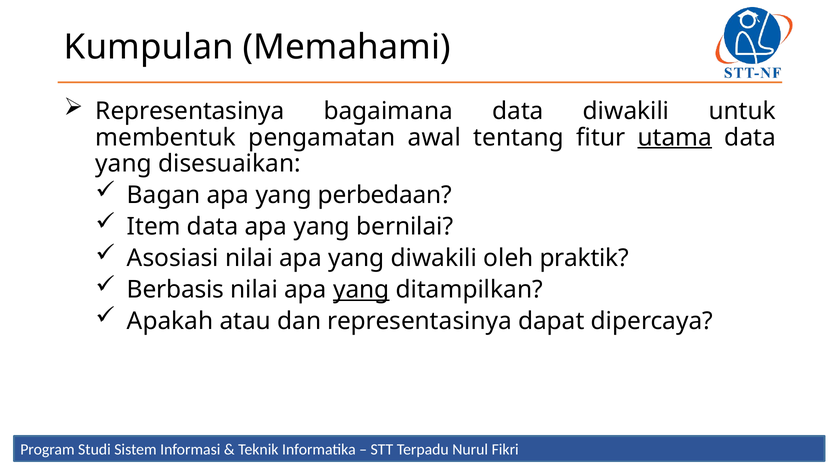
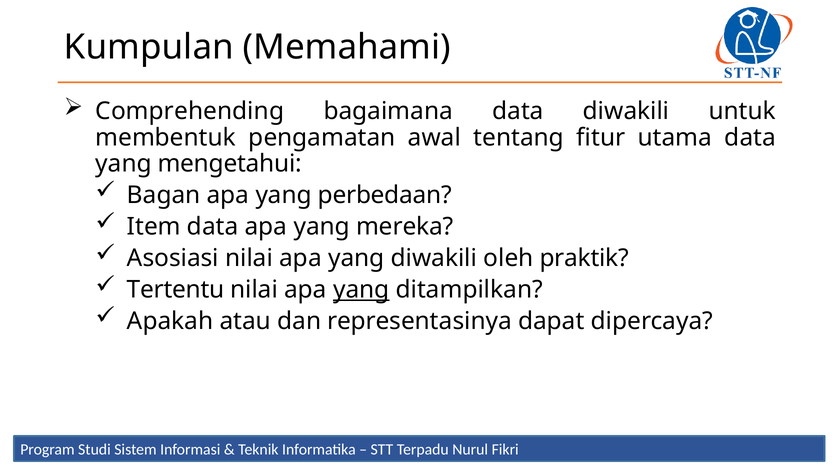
Representasinya: Representasinya -> Comprehending (190, 111)
utama underline: present -> none (675, 137)
disesuaikan: disesuaikan -> mengetahui (230, 164)
bernilai: bernilai -> mereka (405, 226)
Berbasis: Berbasis -> Tertentu (176, 289)
